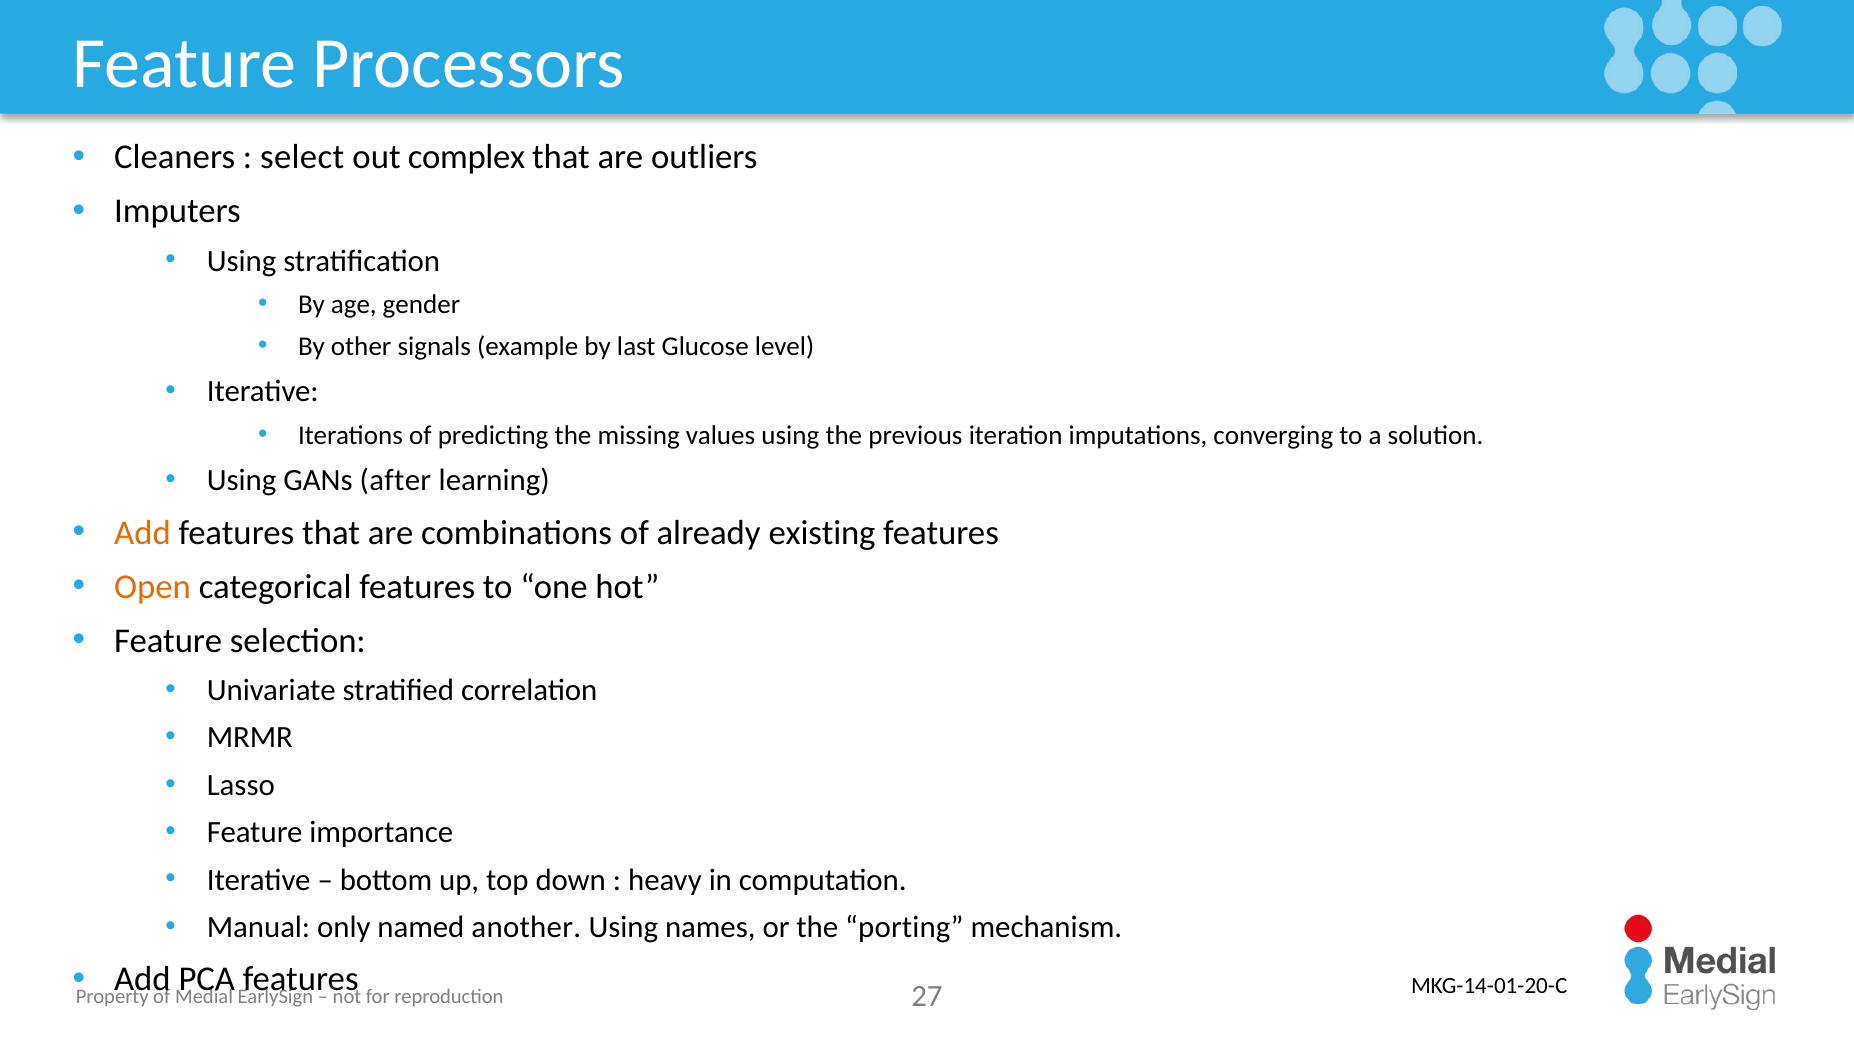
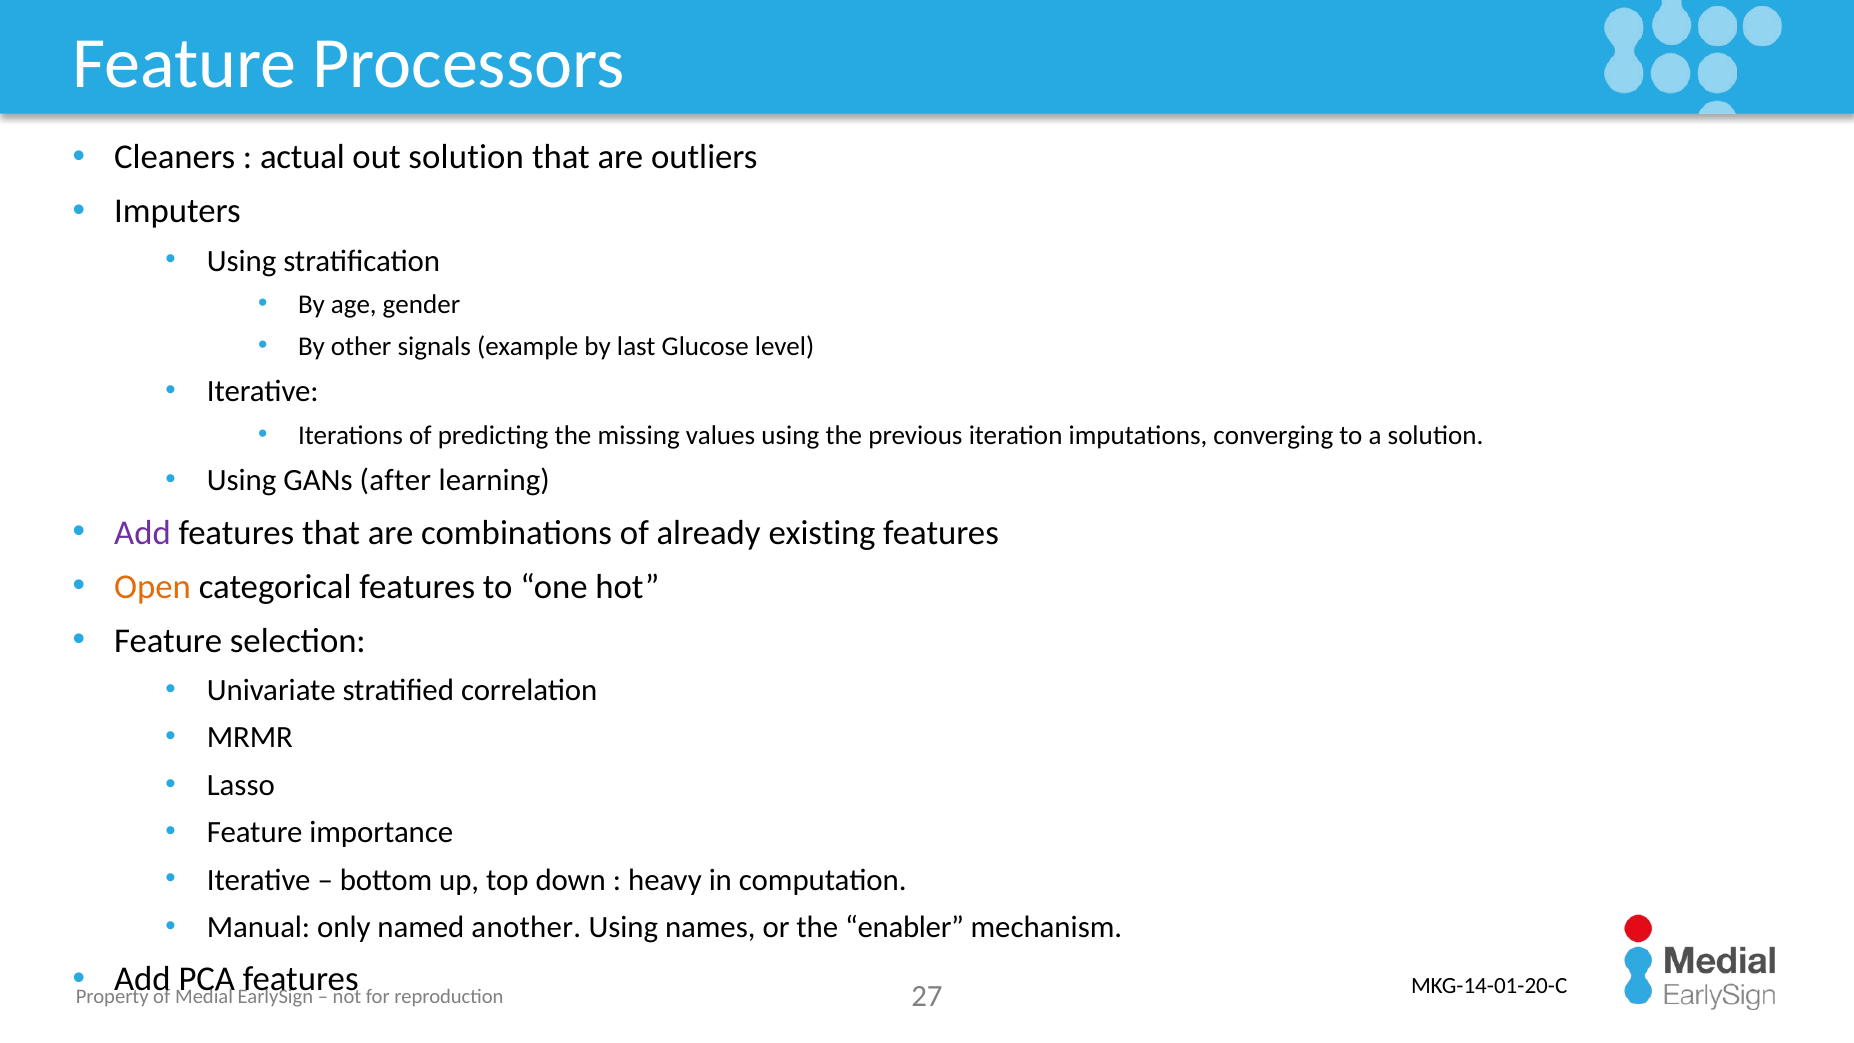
select: select -> actual (302, 157)
out complex: complex -> solution (466, 157)
Add colour: orange -> purple (143, 533)
porting: porting -> enabler (905, 927)
